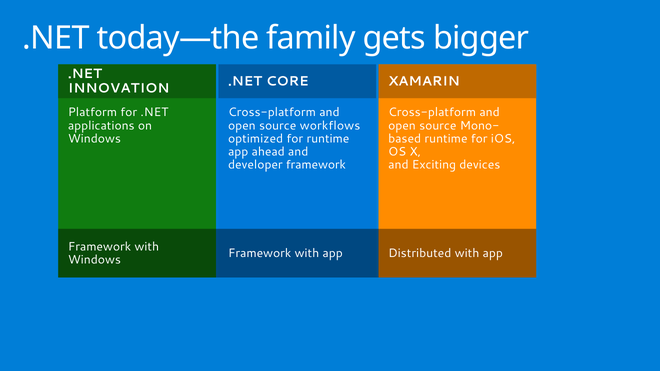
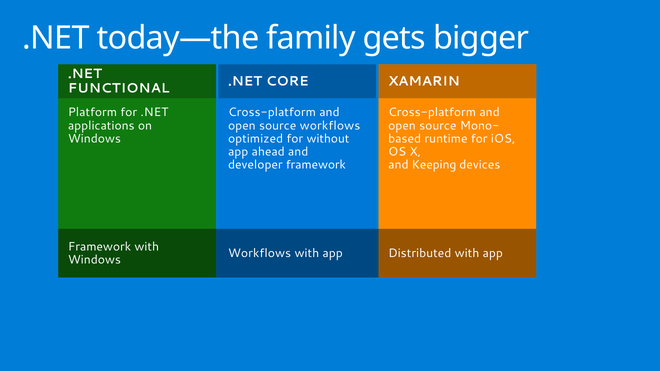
INNOVATION: INNOVATION -> FUNCTIONAL (119, 89)
for runtime: runtime -> without (328, 139)
Exciting: Exciting -> Keeping (434, 165)
Framework: Framework -> Workflows (260, 253)
